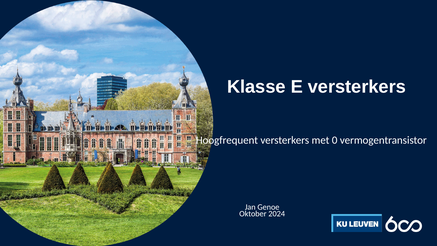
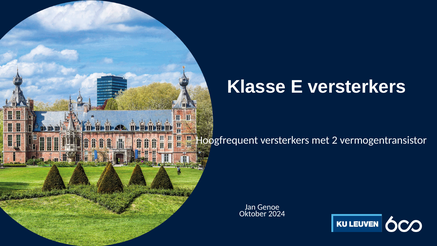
0: 0 -> 2 (335, 140)
